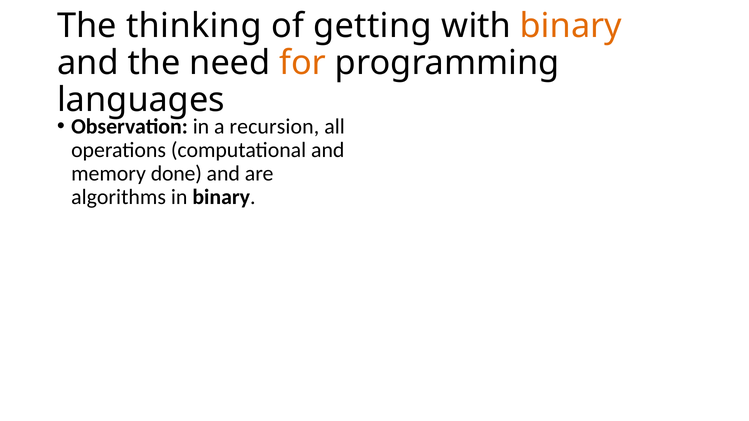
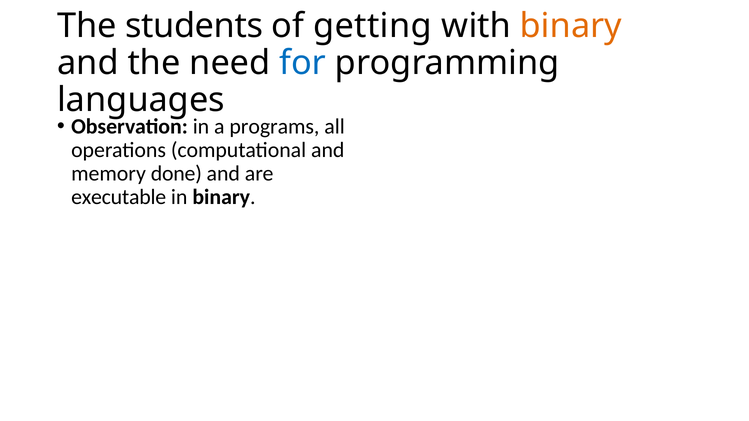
thinking: thinking -> students (194, 26)
for colour: orange -> blue (303, 63)
recursion: recursion -> programs (274, 127)
algorithms: algorithms -> executable (119, 197)
